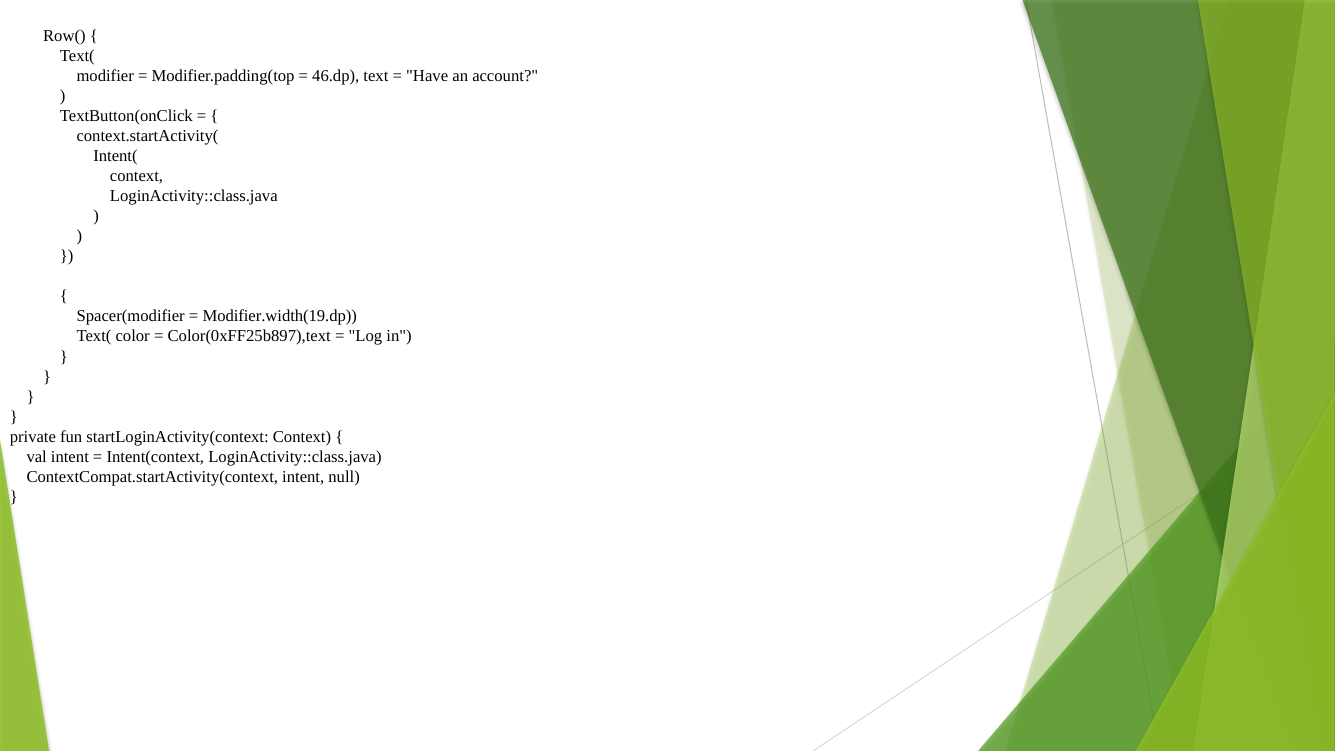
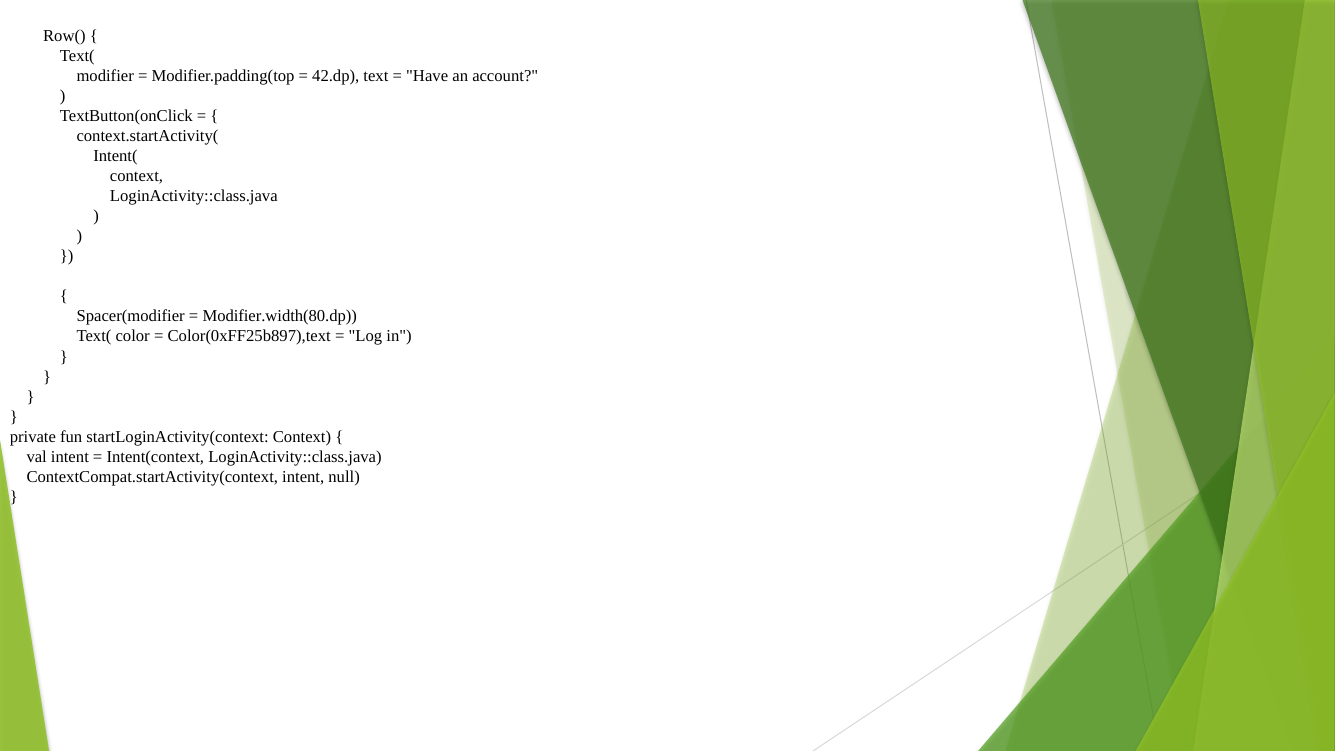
46.dp: 46.dp -> 42.dp (336, 76)
Modifier.width(19.dp: Modifier.width(19.dp -> Modifier.width(80.dp (280, 316)
